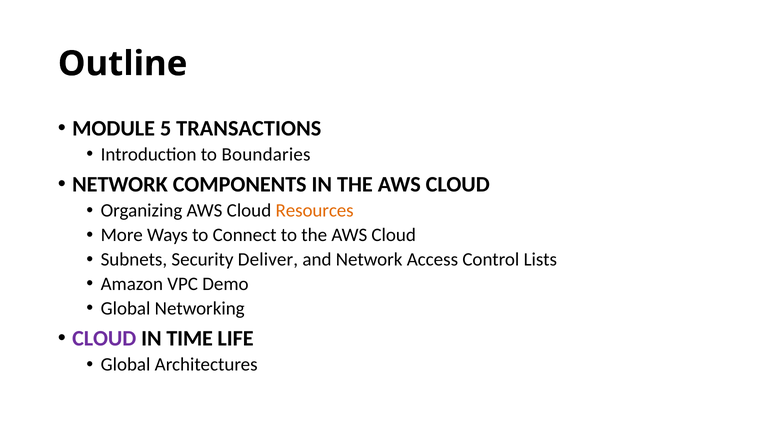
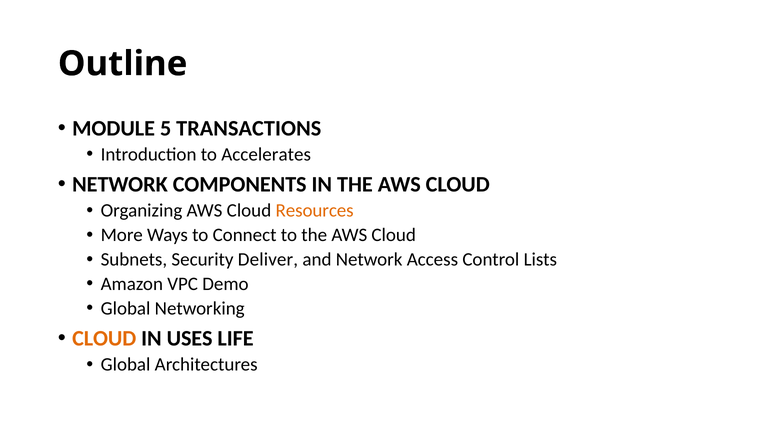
Boundaries: Boundaries -> Accelerates (266, 155)
CLOUD colour: purple -> orange (104, 339)
TIME: TIME -> USES (190, 339)
